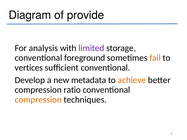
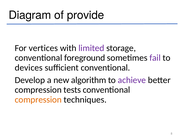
analysis: analysis -> vertices (43, 48)
fail colour: orange -> purple (155, 58)
vertices: vertices -> devices (29, 68)
metadata: metadata -> algorithm (89, 80)
achieve colour: orange -> purple (132, 80)
ratio: ratio -> tests (72, 90)
